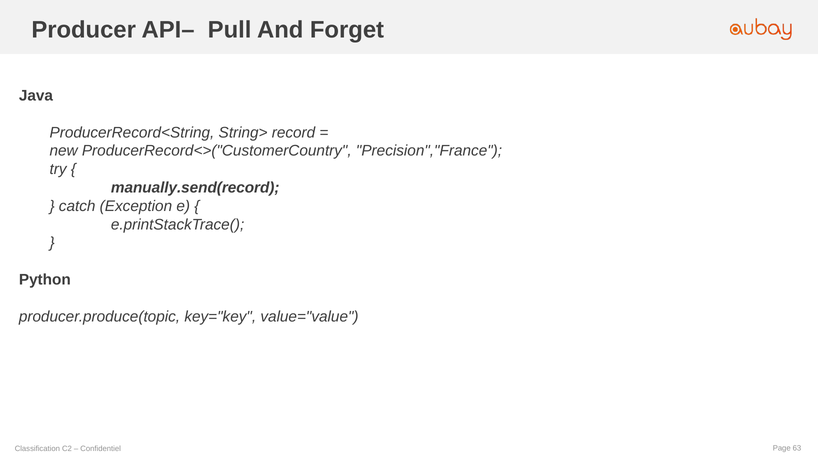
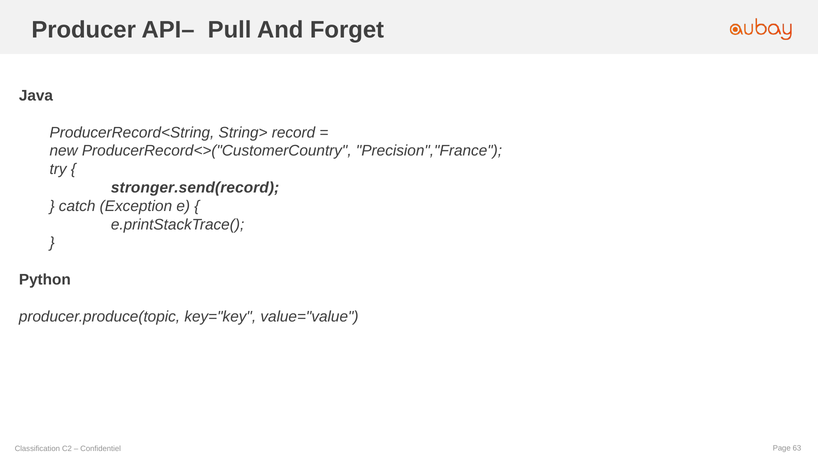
manually.send(record: manually.send(record -> stronger.send(record (195, 188)
